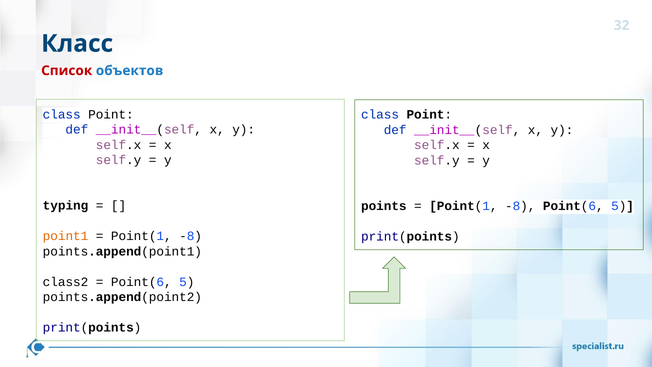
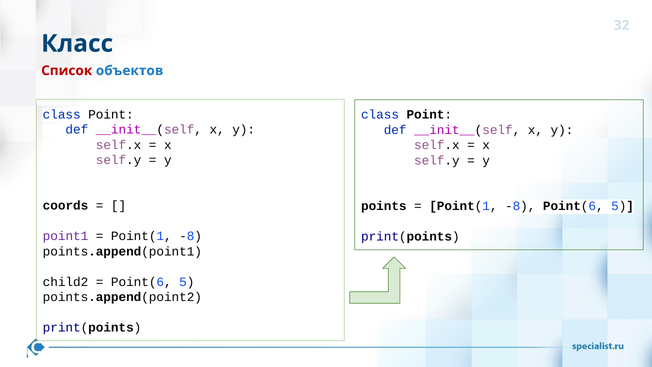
typing: typing -> coords (66, 206)
point1 colour: orange -> purple (66, 236)
class2: class2 -> child2 (66, 282)
